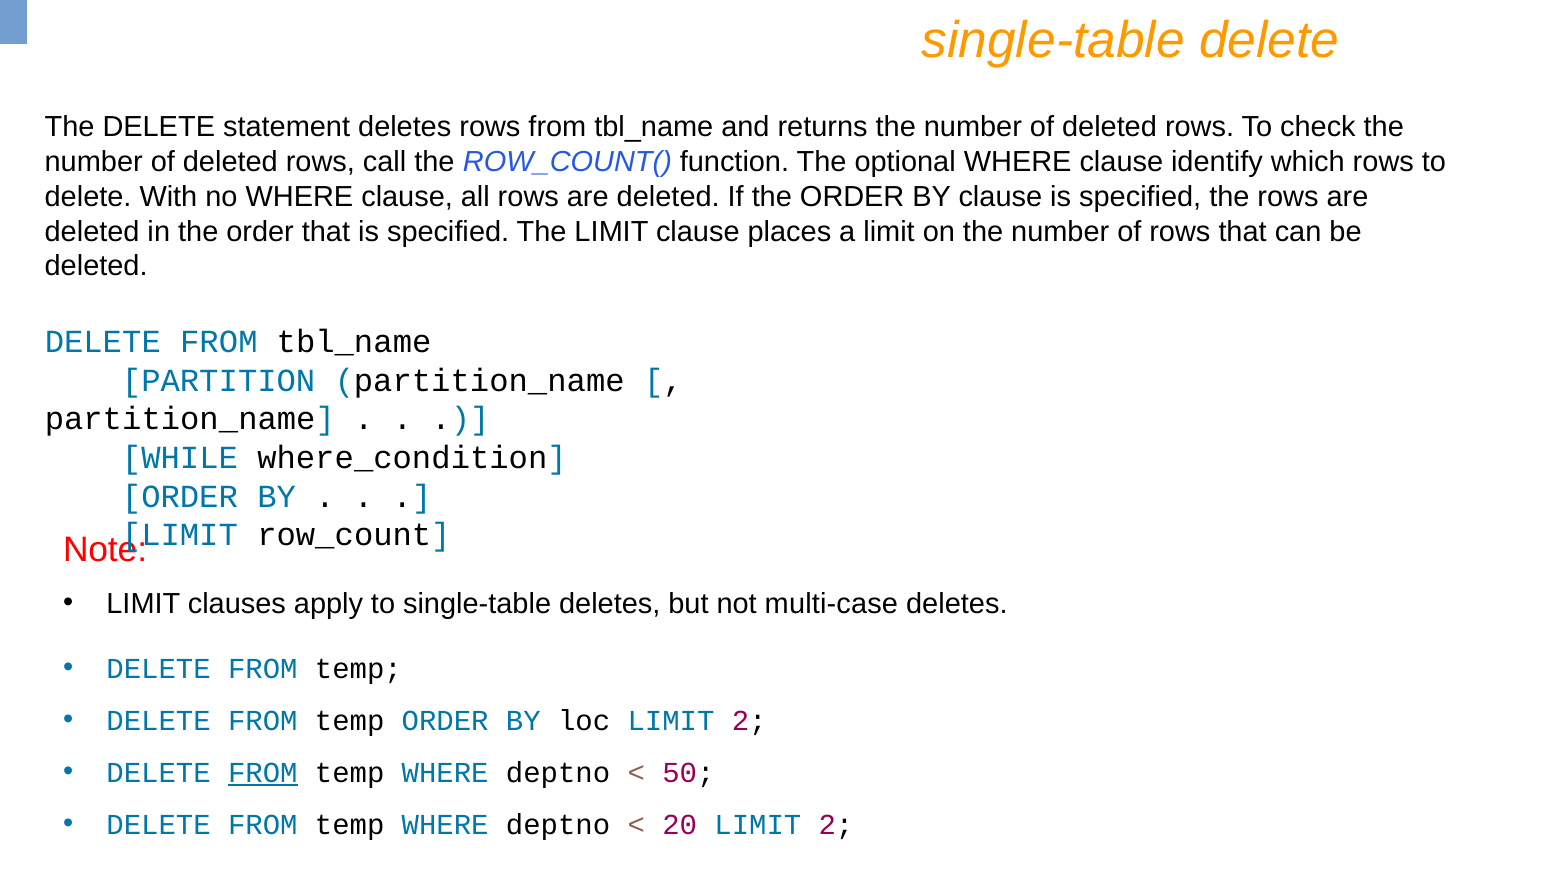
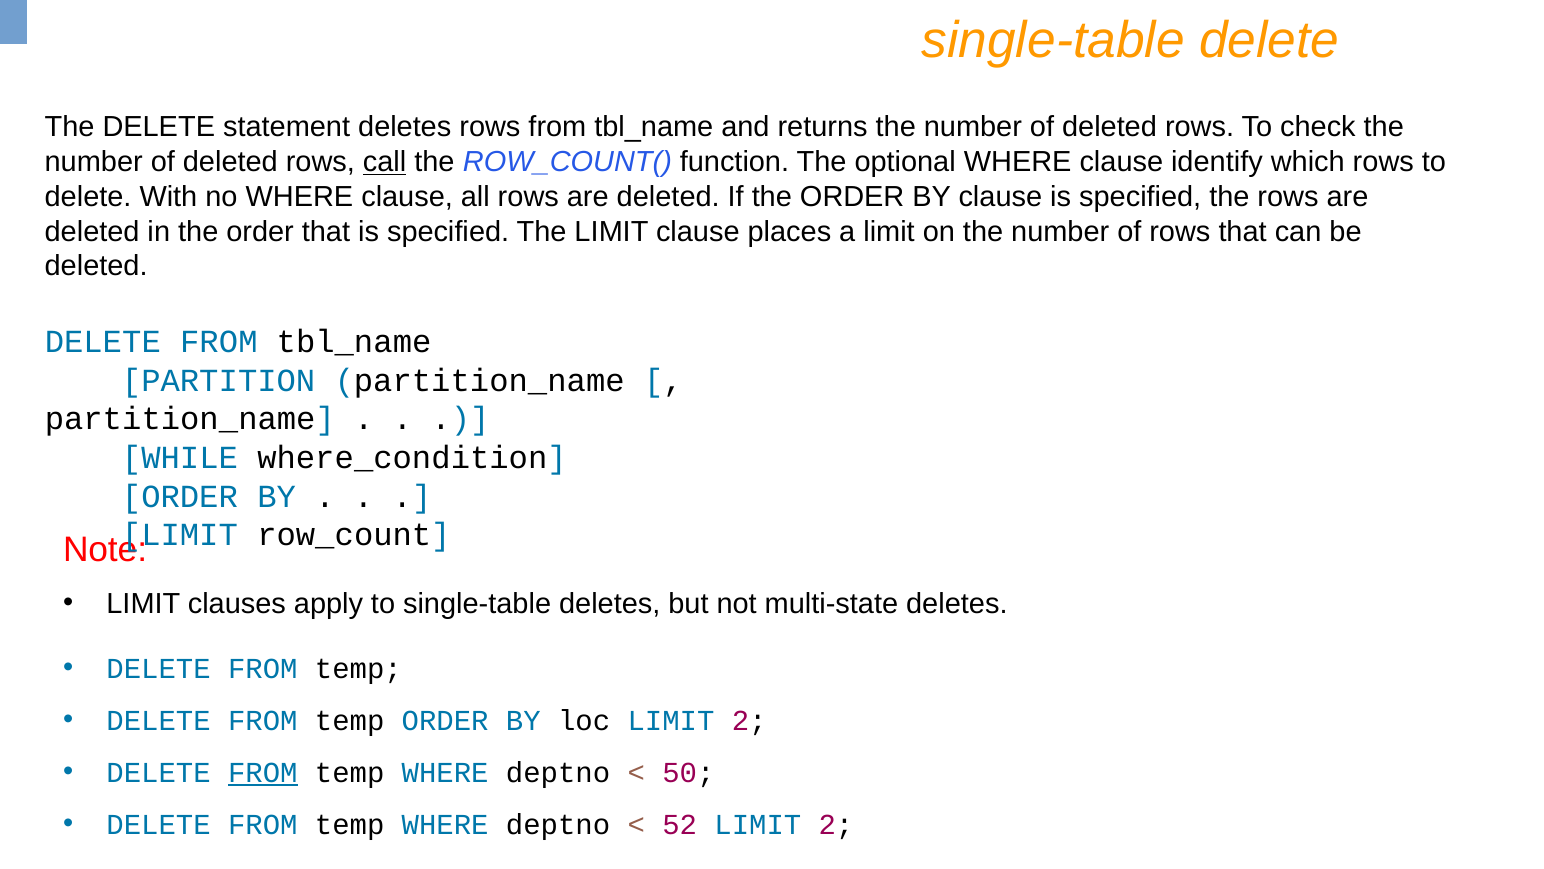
call underline: none -> present (385, 162)
multi-case: multi-case -> multi-state (831, 603)
20: 20 -> 52 (680, 824)
